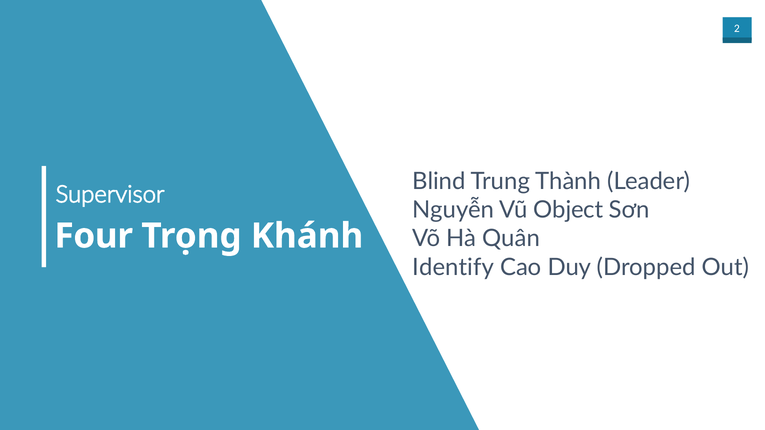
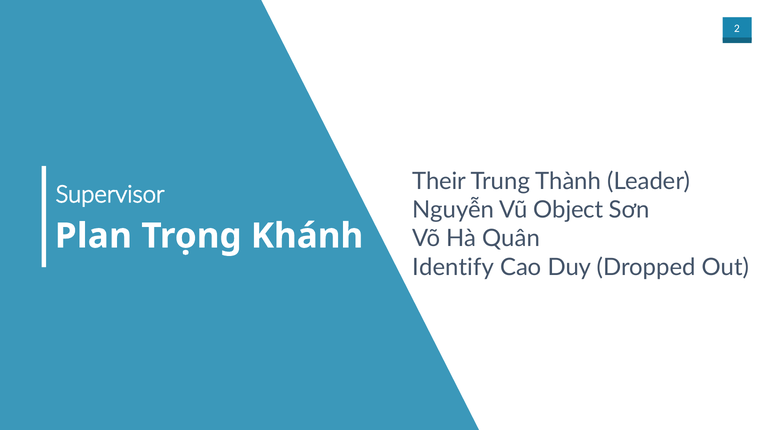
Blind: Blind -> Their (439, 181)
Four: Four -> Plan (93, 236)
